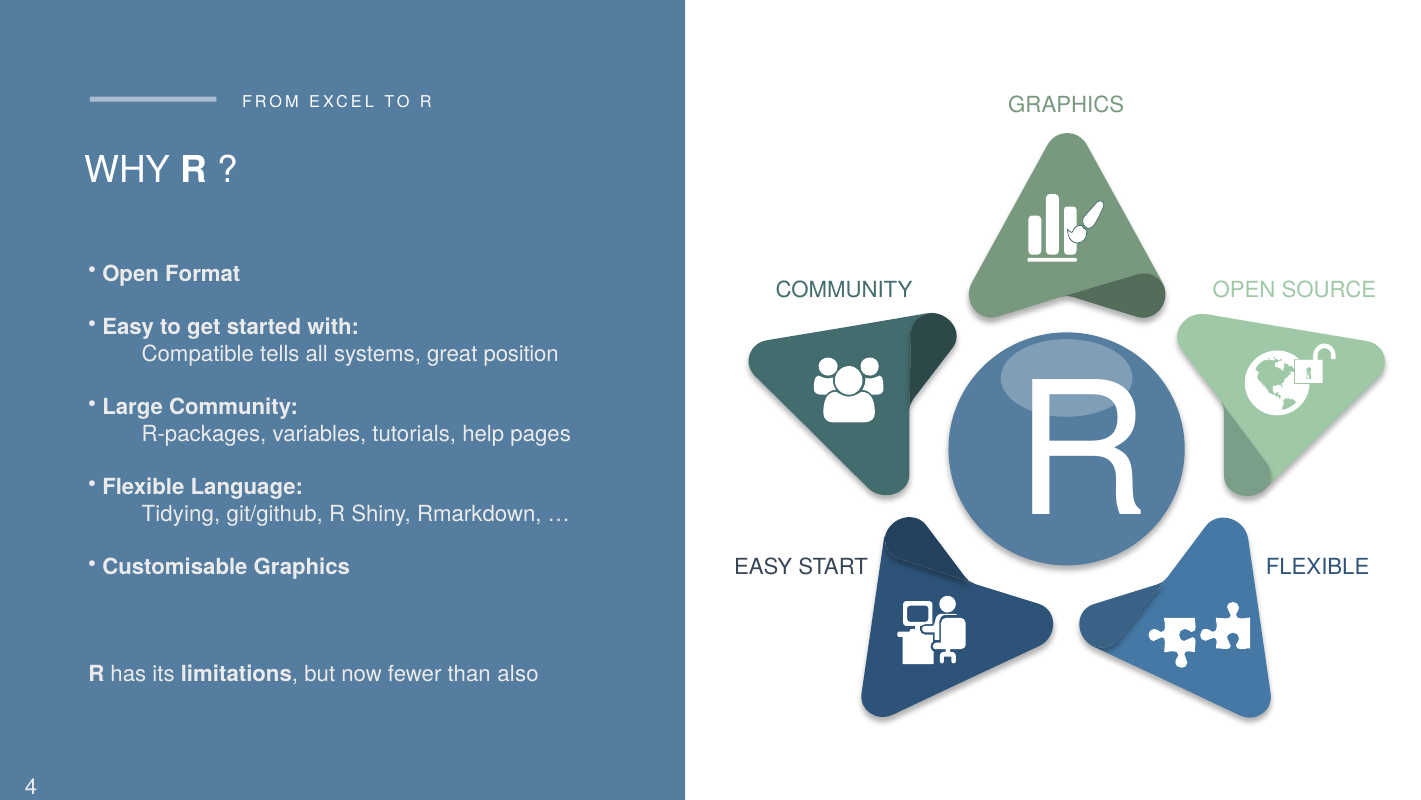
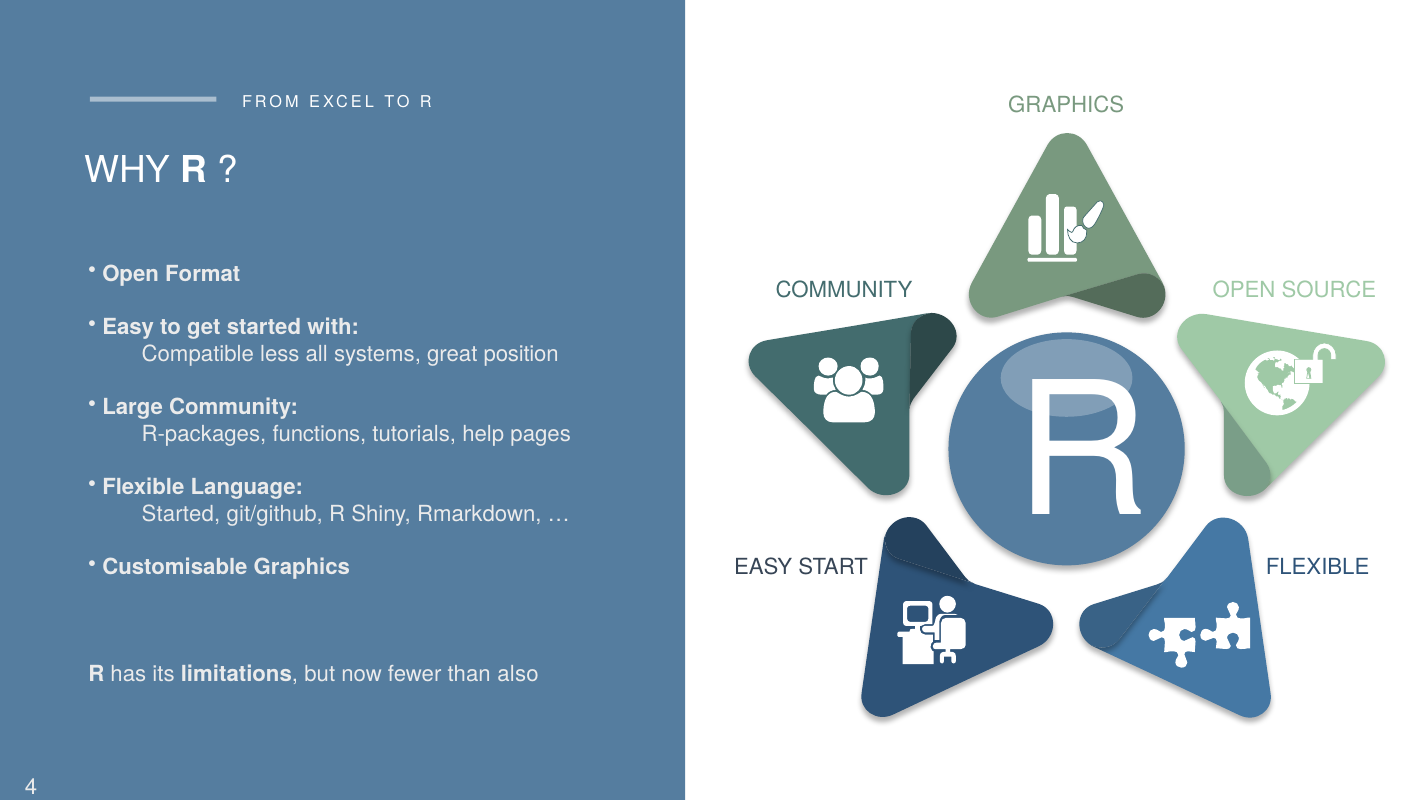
tells: tells -> less (280, 354)
variables: variables -> functions (319, 434)
Tidying: Tidying -> Started (181, 514)
